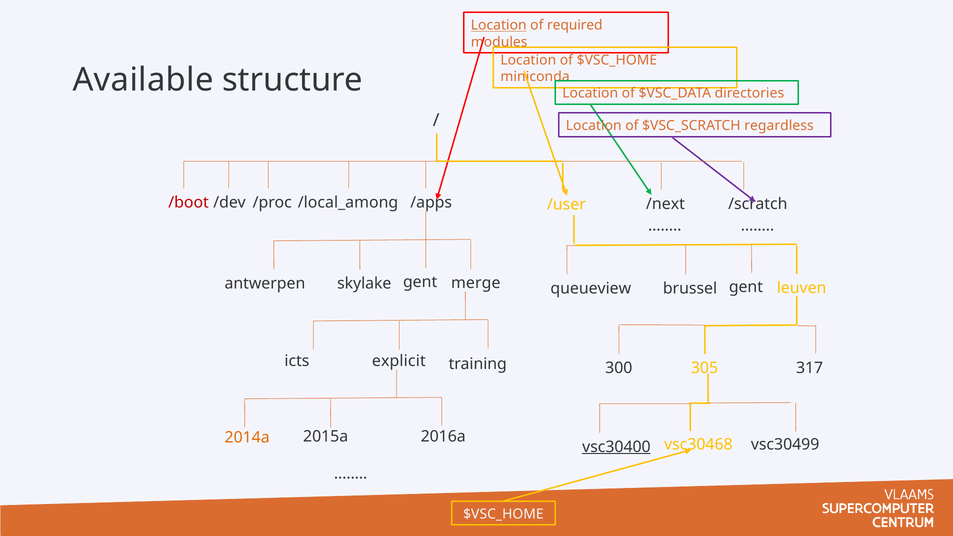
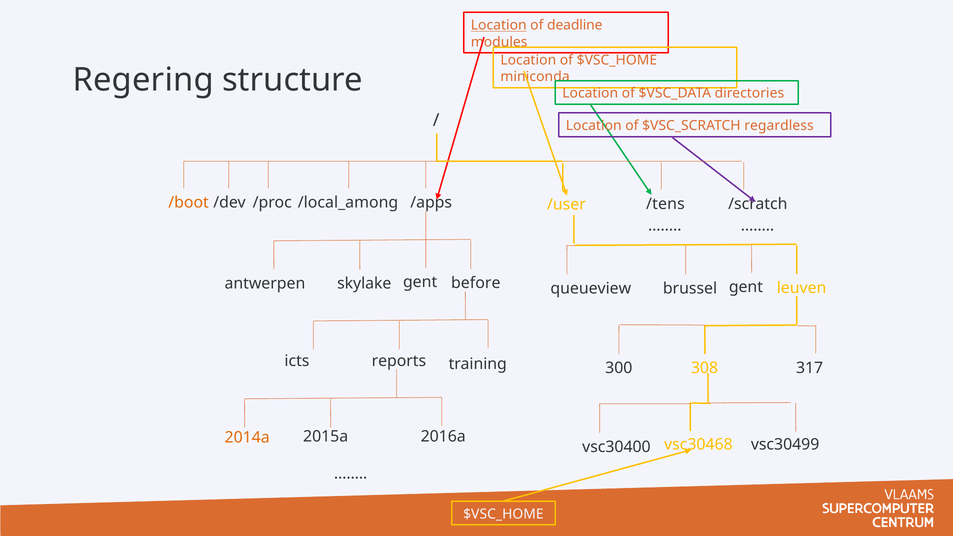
required: required -> deadline (575, 25)
Available: Available -> Regering (143, 80)
/boot colour: red -> orange (189, 203)
/next: /next -> /tens (665, 204)
merge: merge -> before (476, 283)
explicit: explicit -> reports (399, 361)
305: 305 -> 308 (705, 368)
vsc30400 underline: present -> none (616, 447)
